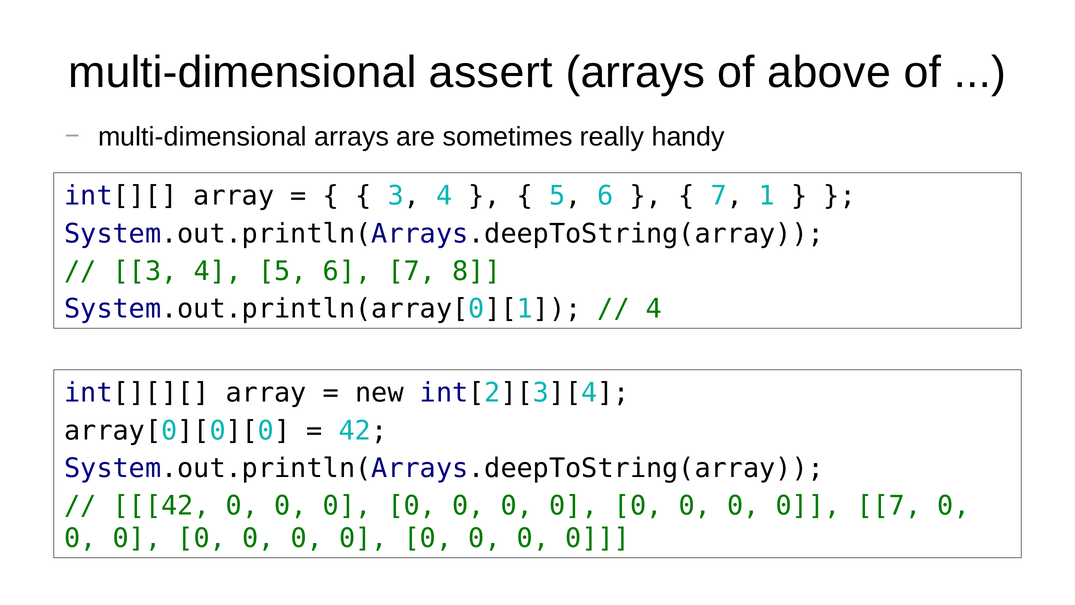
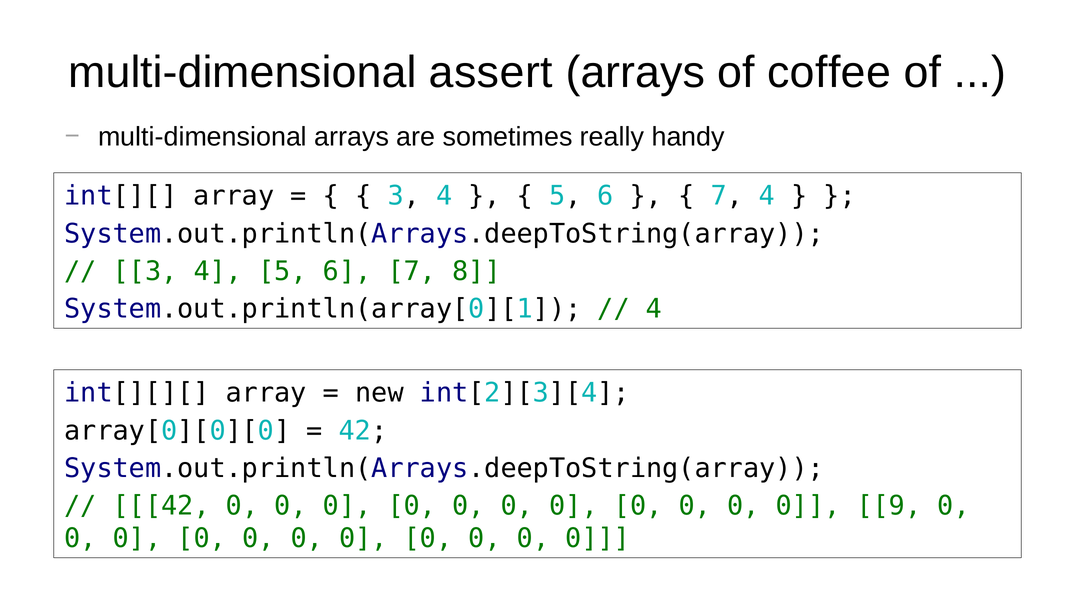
above: above -> coffee (829, 72)
7 1: 1 -> 4 (767, 196)
0 7: 7 -> 9 (889, 506)
